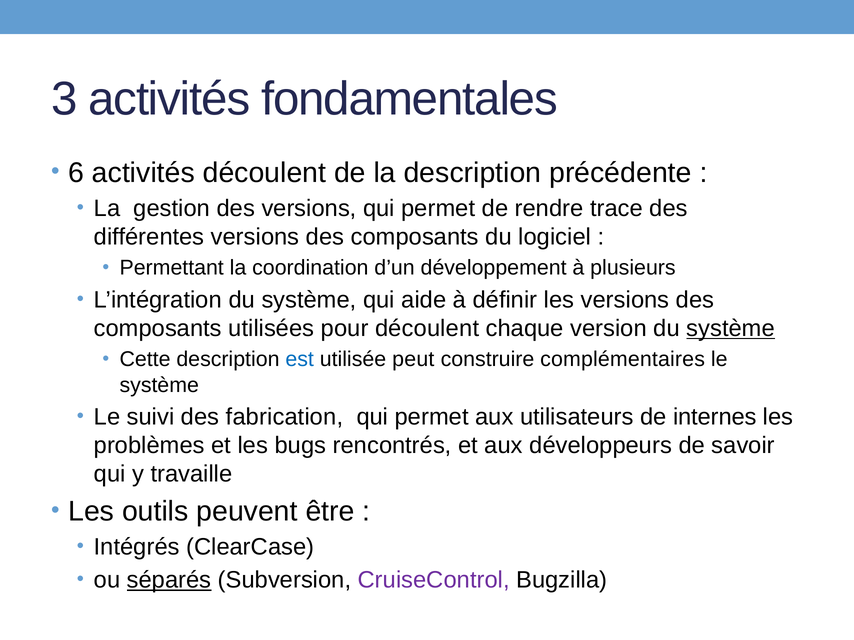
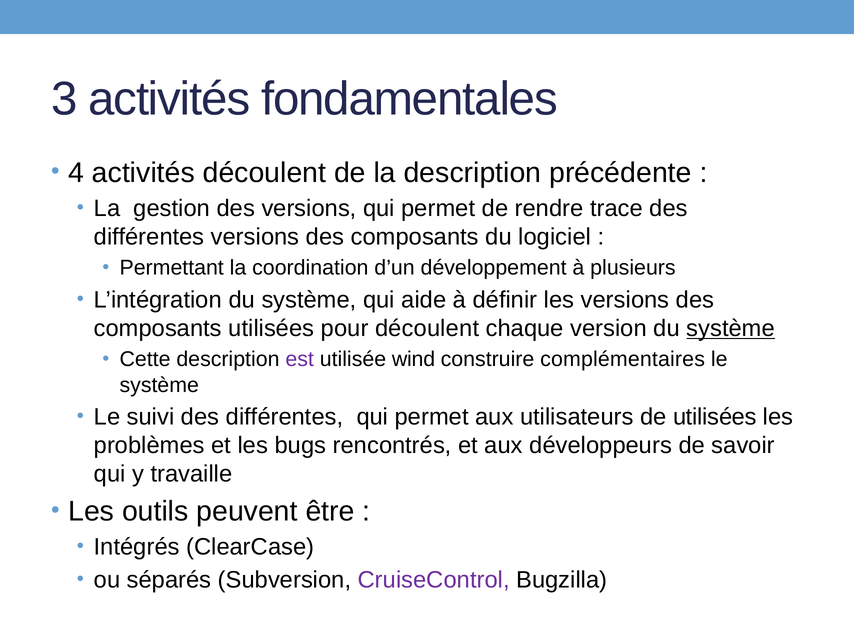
6: 6 -> 4 (76, 173)
est colour: blue -> purple (300, 360)
peut: peut -> wind (414, 360)
suivi des fabrication: fabrication -> différentes (285, 417)
de internes: internes -> utilisées (715, 417)
séparés underline: present -> none (169, 581)
